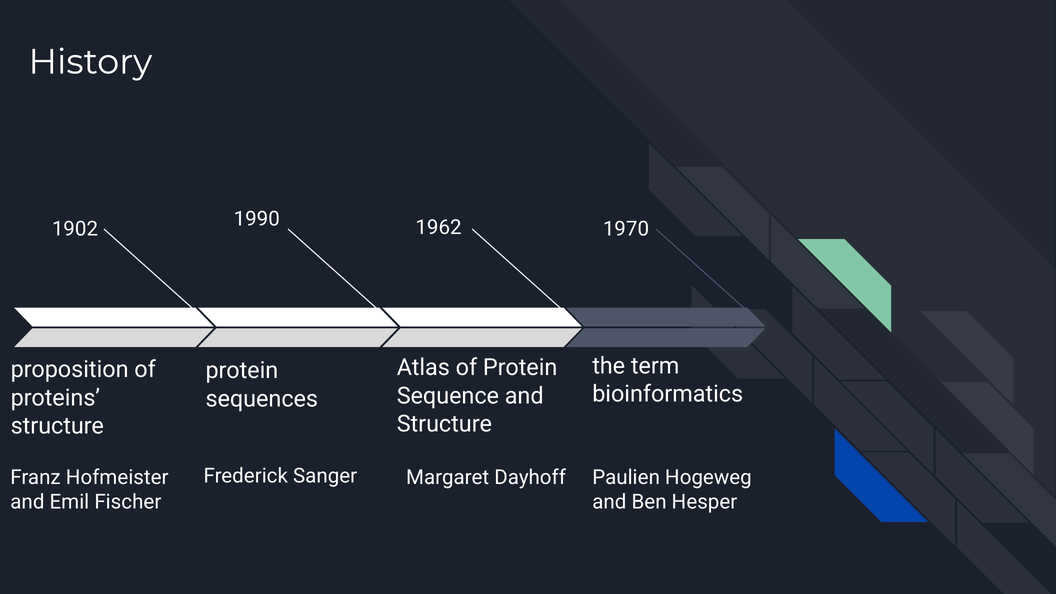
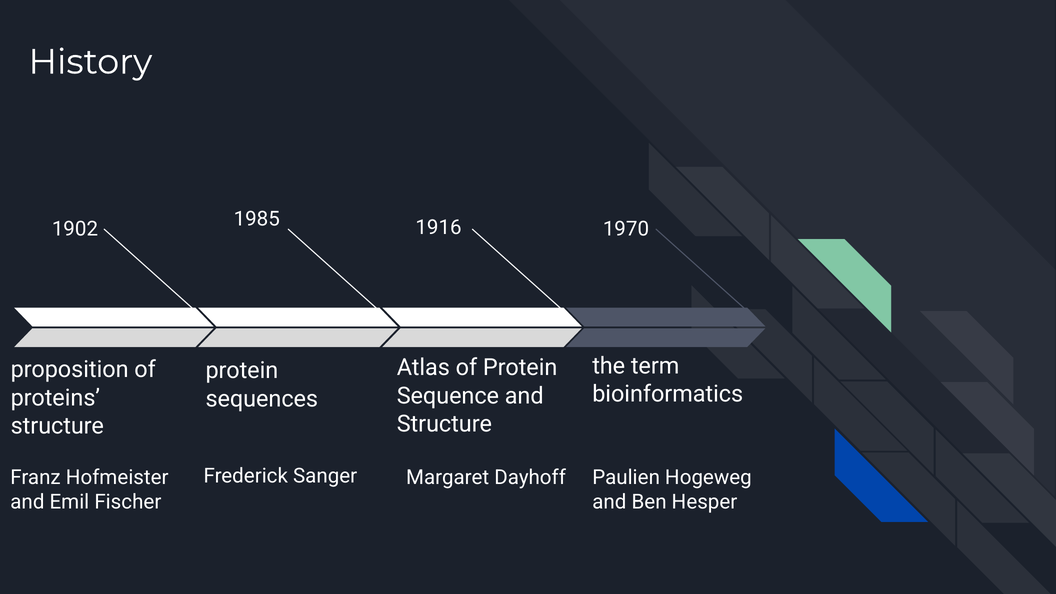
1990: 1990 -> 1985 (257, 219)
1962: 1962 -> 1916 (439, 228)
